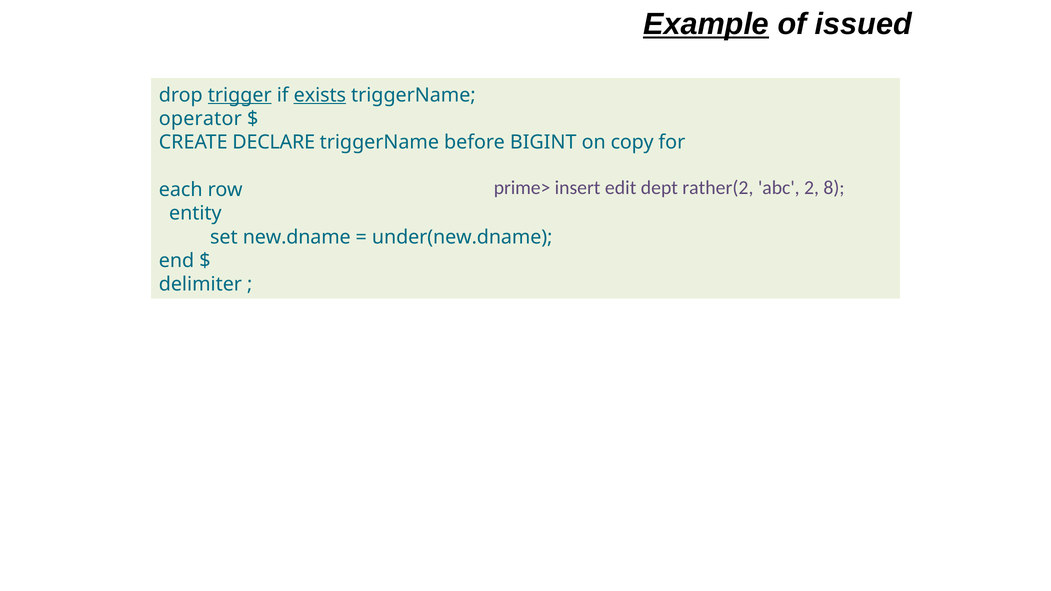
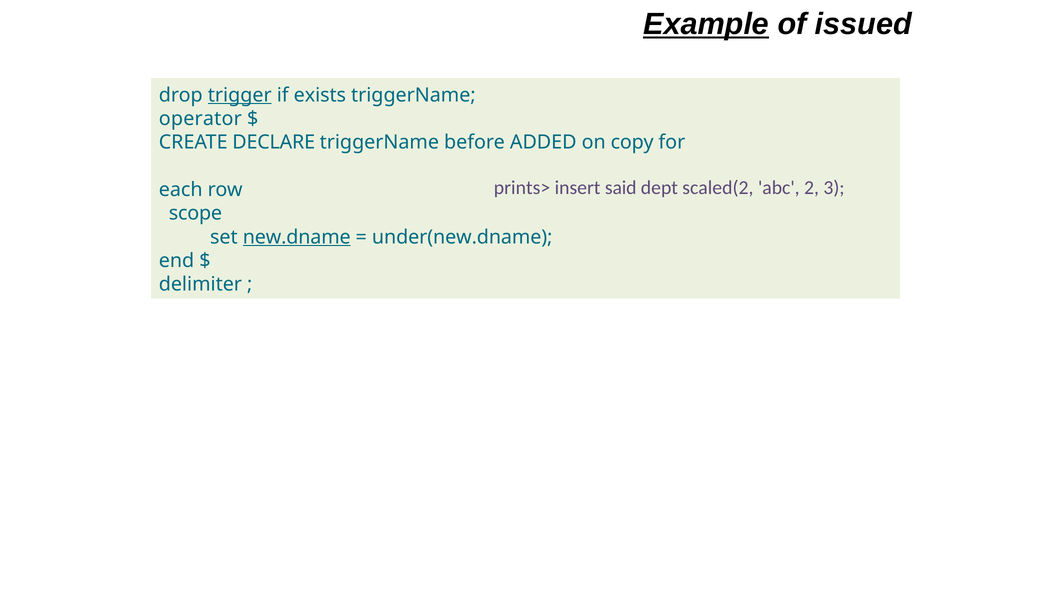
exists underline: present -> none (320, 95)
BIGINT: BIGINT -> ADDED (543, 143)
prime>: prime> -> prints> (522, 188)
edit: edit -> said (621, 188)
rather(2: rather(2 -> scaled(2 (718, 188)
8: 8 -> 3 (834, 188)
entity: entity -> scope (195, 213)
new.dname underline: none -> present (297, 237)
